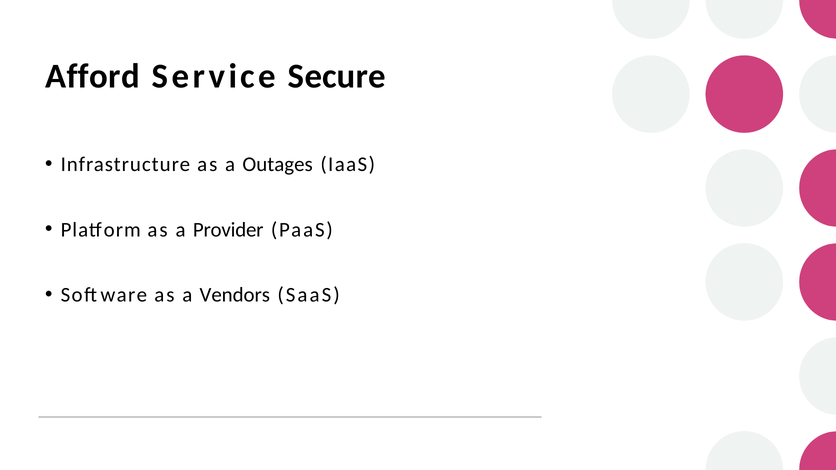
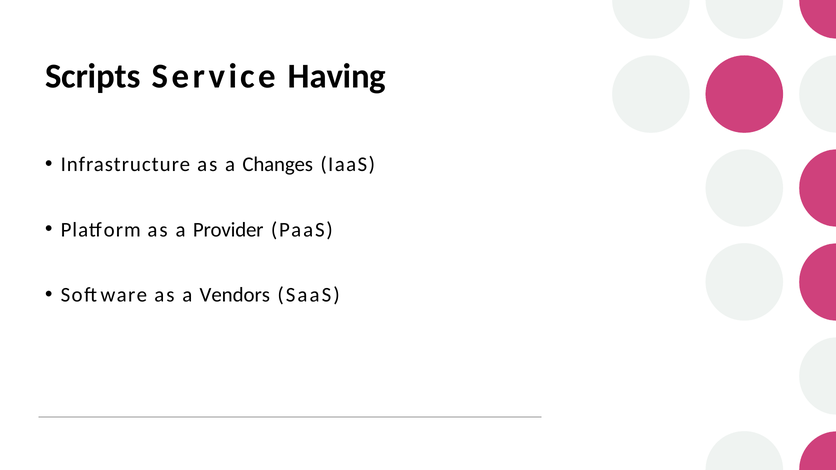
Afford: Afford -> Scripts (93, 76)
Secure: Secure -> Having (337, 76)
Outages: Outages -> Changes (278, 164)
